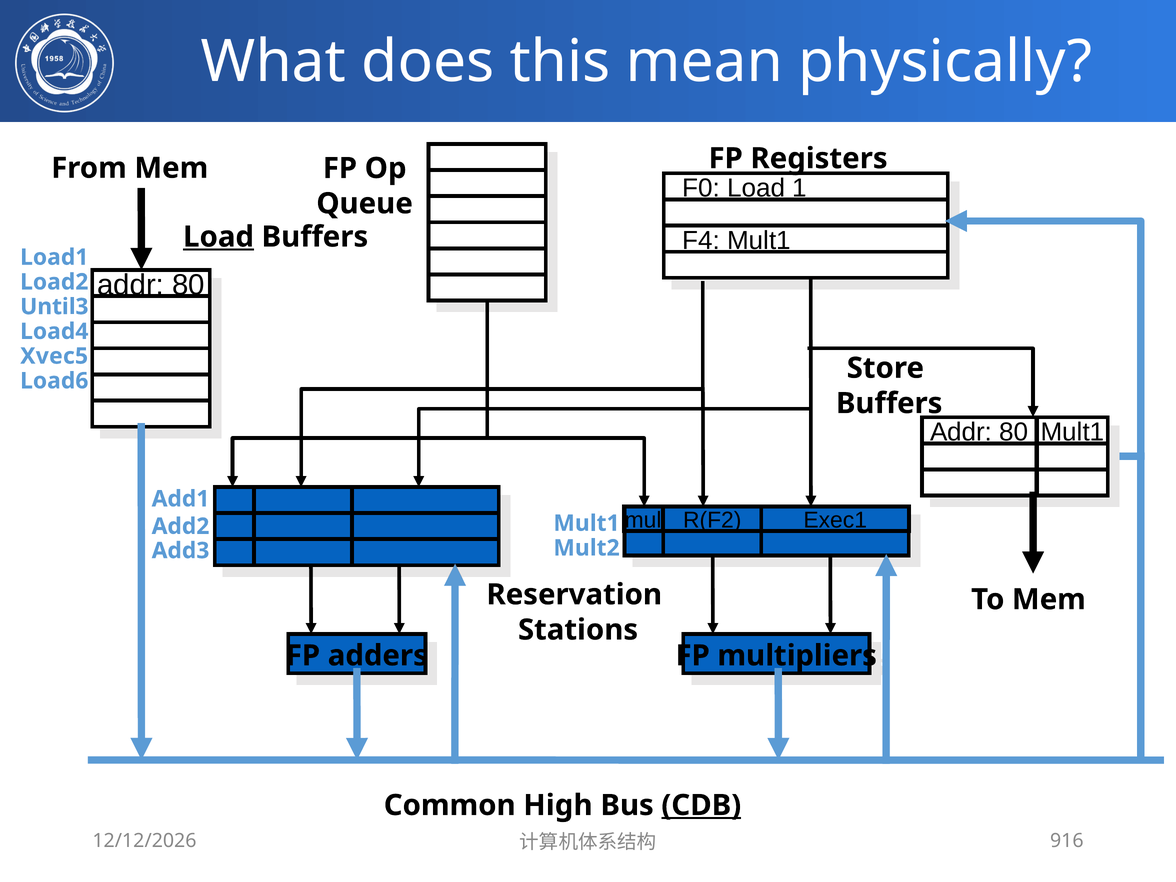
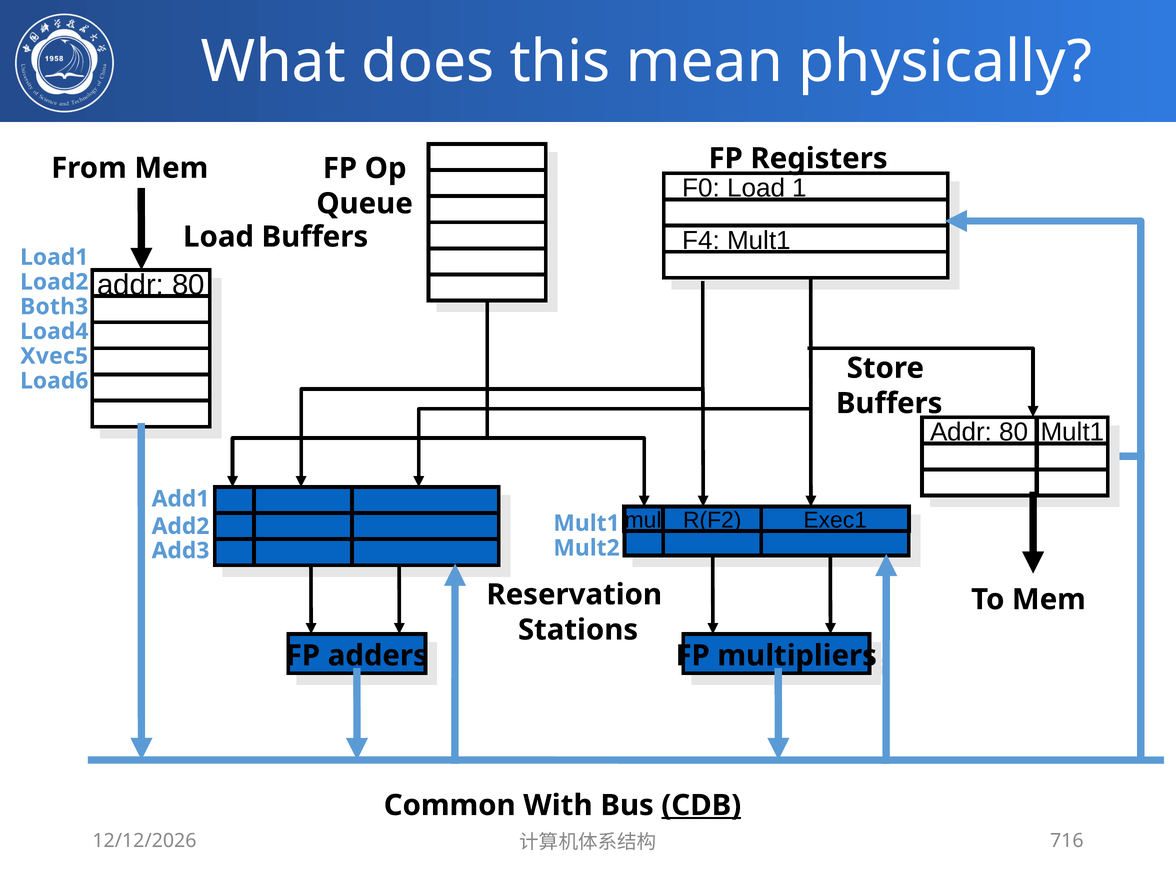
Load underline: present -> none (219, 237)
Until3: Until3 -> Both3 (54, 307)
High: High -> With (558, 805)
916: 916 -> 716 (1067, 841)
